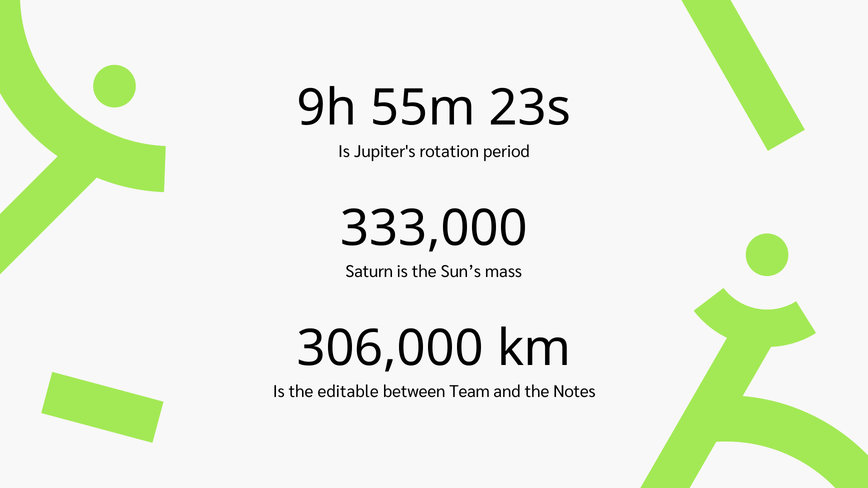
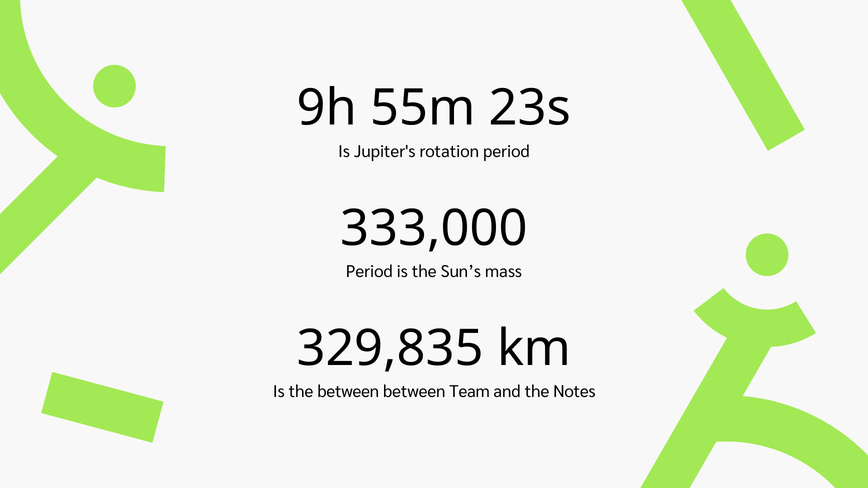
Saturn: Saturn -> Period (369, 272)
306,000: 306,000 -> 329,835 (390, 349)
the editable: editable -> between (348, 392)
